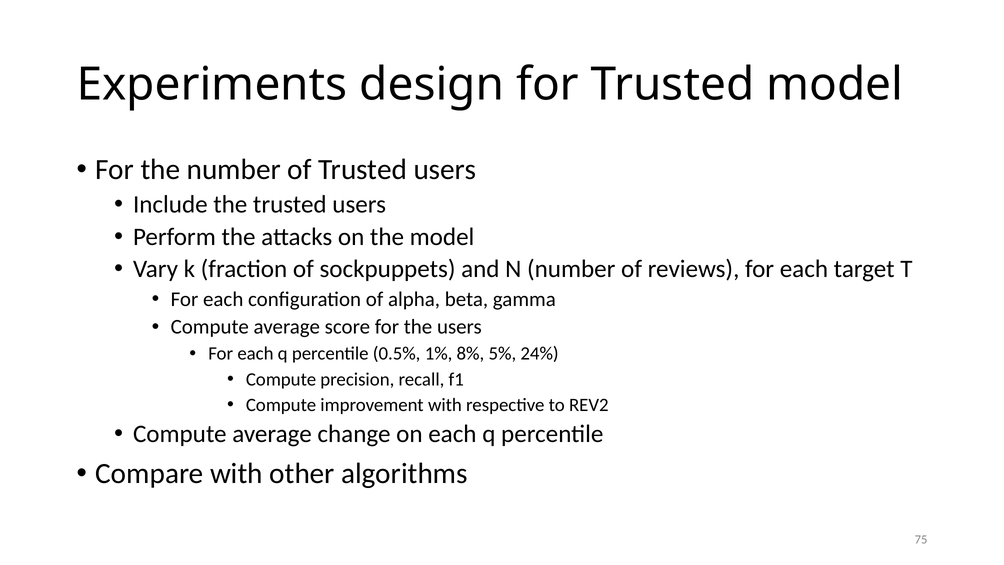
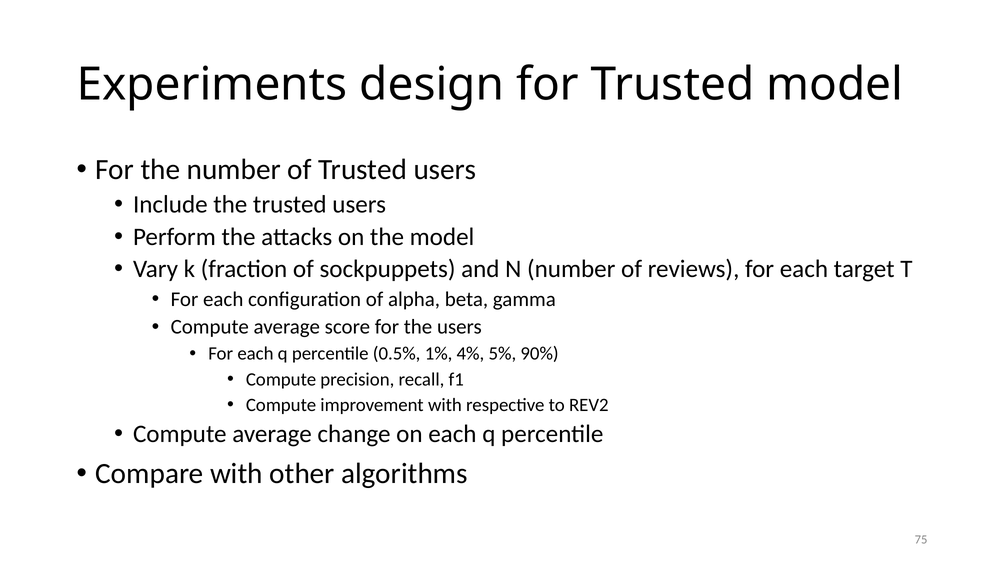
8%: 8% -> 4% (470, 354)
24%: 24% -> 90% (540, 354)
